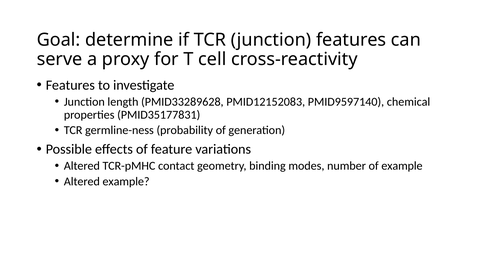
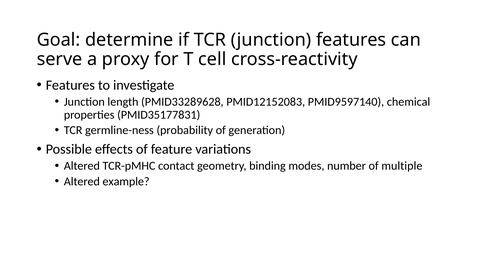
of example: example -> multiple (402, 166)
